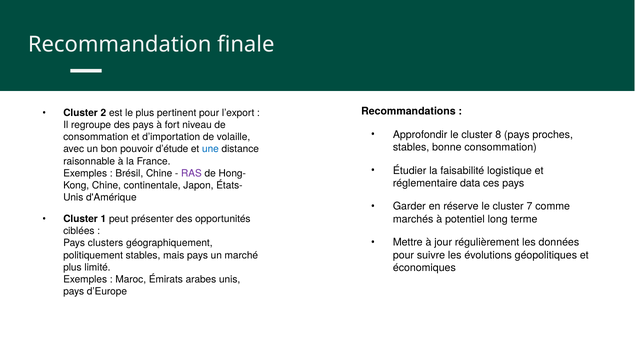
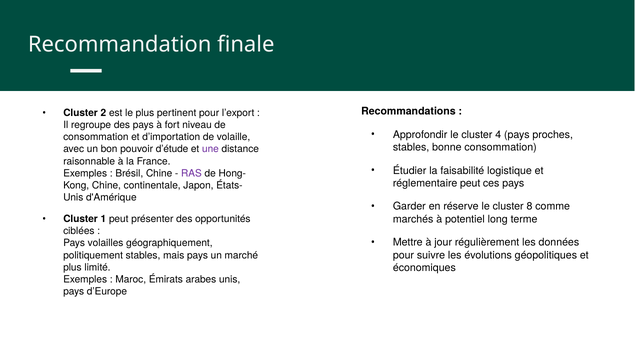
8: 8 -> 4 (498, 135)
une colour: blue -> purple (210, 149)
réglementaire data: data -> peut (470, 183)
7: 7 -> 8 (529, 207)
clusters: clusters -> volailles (106, 243)
